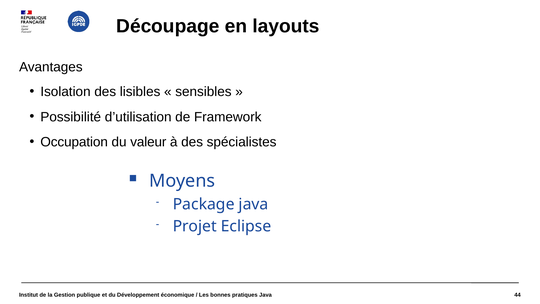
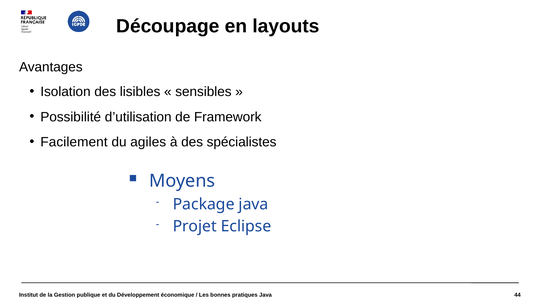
Occupation: Occupation -> Facilement (74, 142)
valeur: valeur -> agiles (148, 142)
